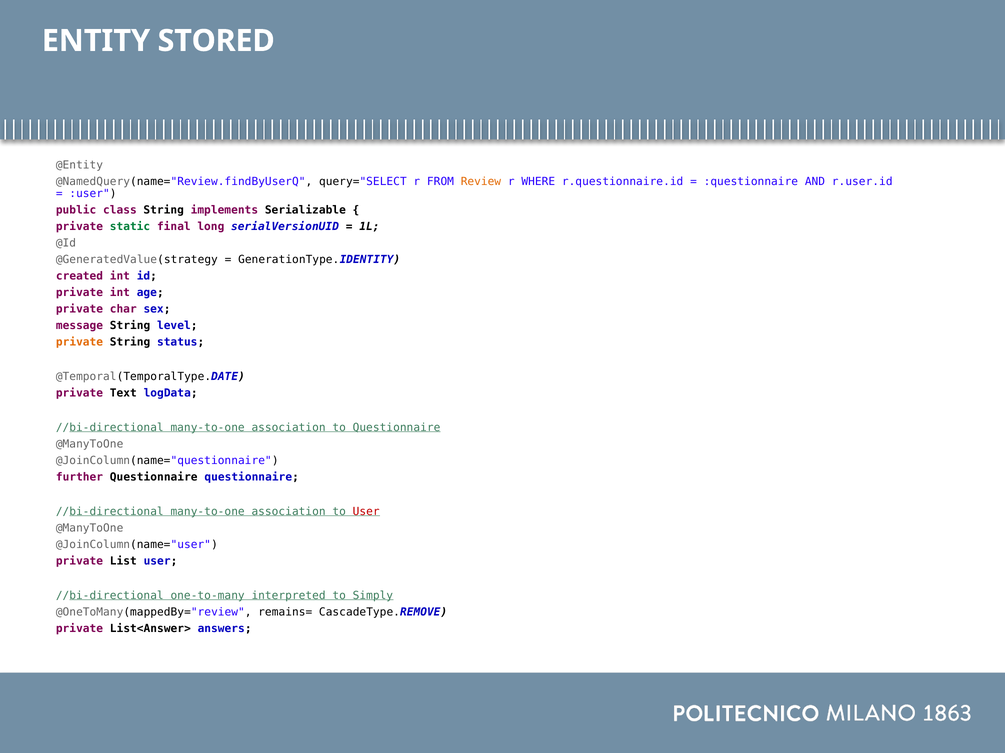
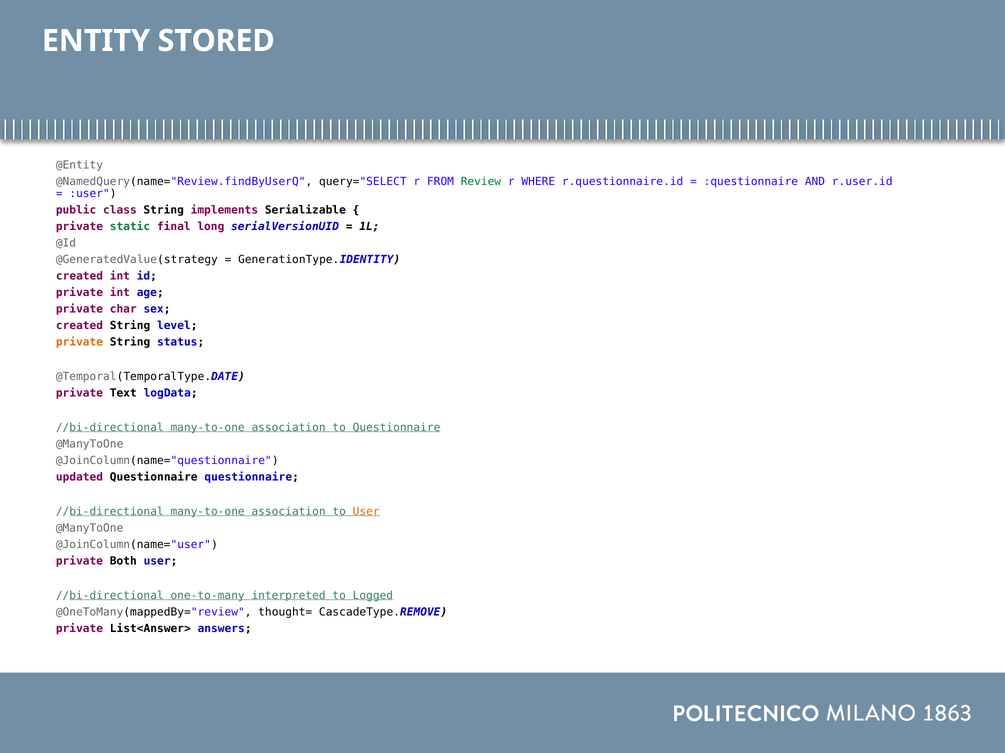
Review colour: orange -> green (481, 182)
message: message -> created (79, 326)
further: further -> updated (79, 478)
User colour: red -> orange (366, 512)
List: List -> Both (123, 562)
Simply: Simply -> Logged (373, 596)
remains=: remains= -> thought= (285, 613)
